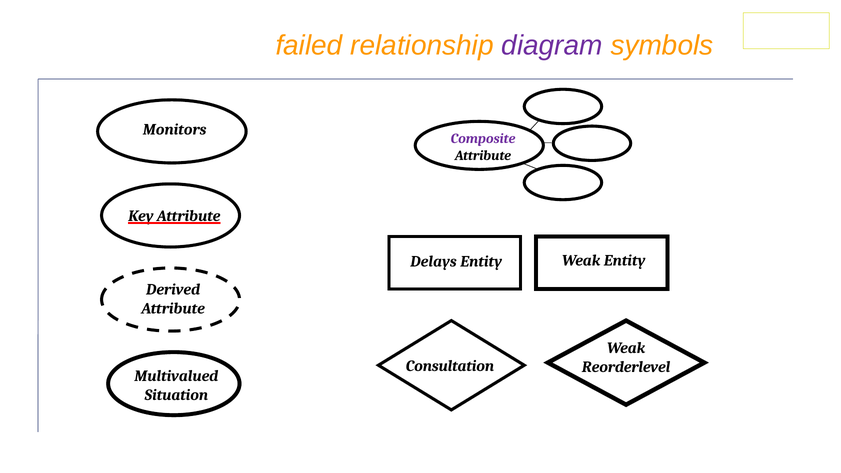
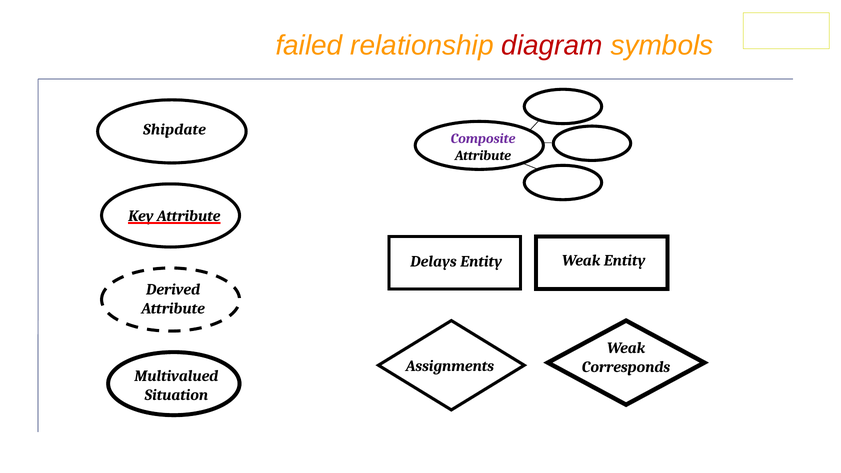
diagram colour: purple -> red (552, 46)
Monitors: Monitors -> Shipdate (175, 130)
Consultation: Consultation -> Assignments (450, 366)
Reorderlevel: Reorderlevel -> Corresponds (626, 367)
